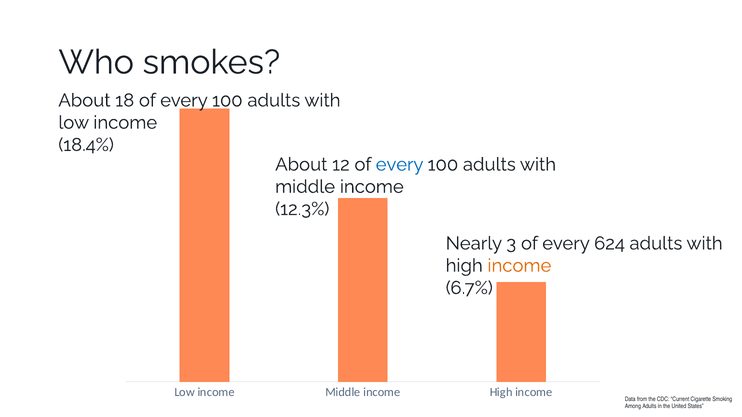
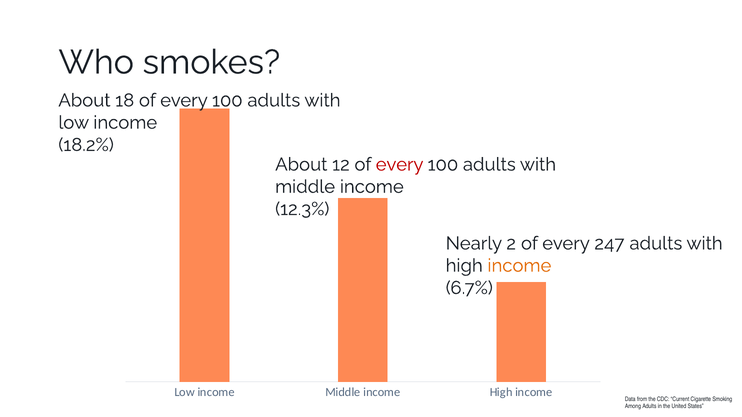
18.4%: 18.4% -> 18.2% (86, 145)
every colour: blue -> red (400, 165)
3: 3 -> 2 (511, 244)
624: 624 -> 247 (609, 244)
